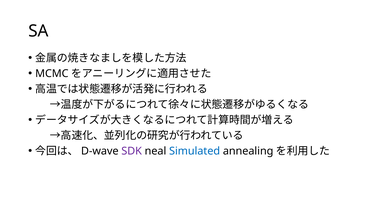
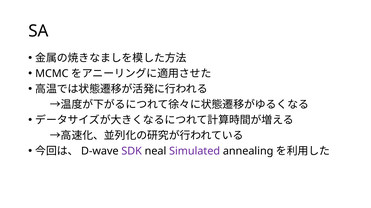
Simulated colour: blue -> purple (195, 152)
